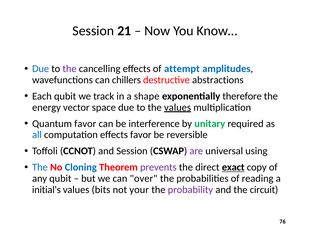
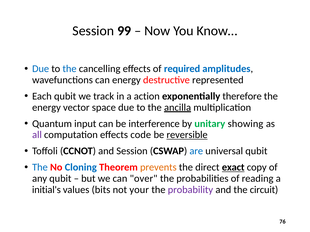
21: 21 -> 99 (124, 31)
the colour: purple -> blue (70, 69)
attempt: attempt -> required (182, 69)
can chillers: chillers -> energy (126, 80)
abstractions: abstractions -> represented (218, 80)
shape: shape -> action (147, 96)
the values: values -> ancilla (178, 108)
Quantum favor: favor -> input (85, 124)
required: required -> showing (246, 124)
all colour: blue -> purple (37, 135)
effects favor: favor -> code (141, 135)
reversible underline: none -> present (187, 135)
are colour: purple -> blue (196, 151)
universal using: using -> qubit (256, 151)
prevents colour: purple -> orange (158, 168)
